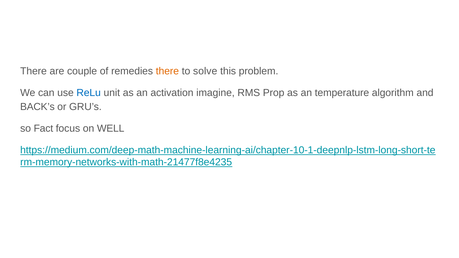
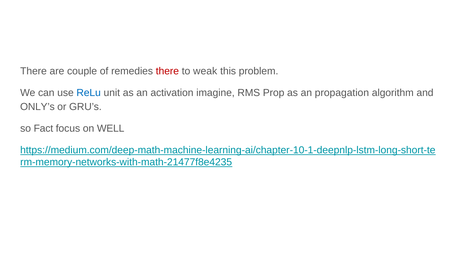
there colour: orange -> red (167, 71)
solve: solve -> weak (205, 71)
temperature: temperature -> propagation (342, 93)
BACK’s: BACK’s -> ONLY’s (37, 107)
